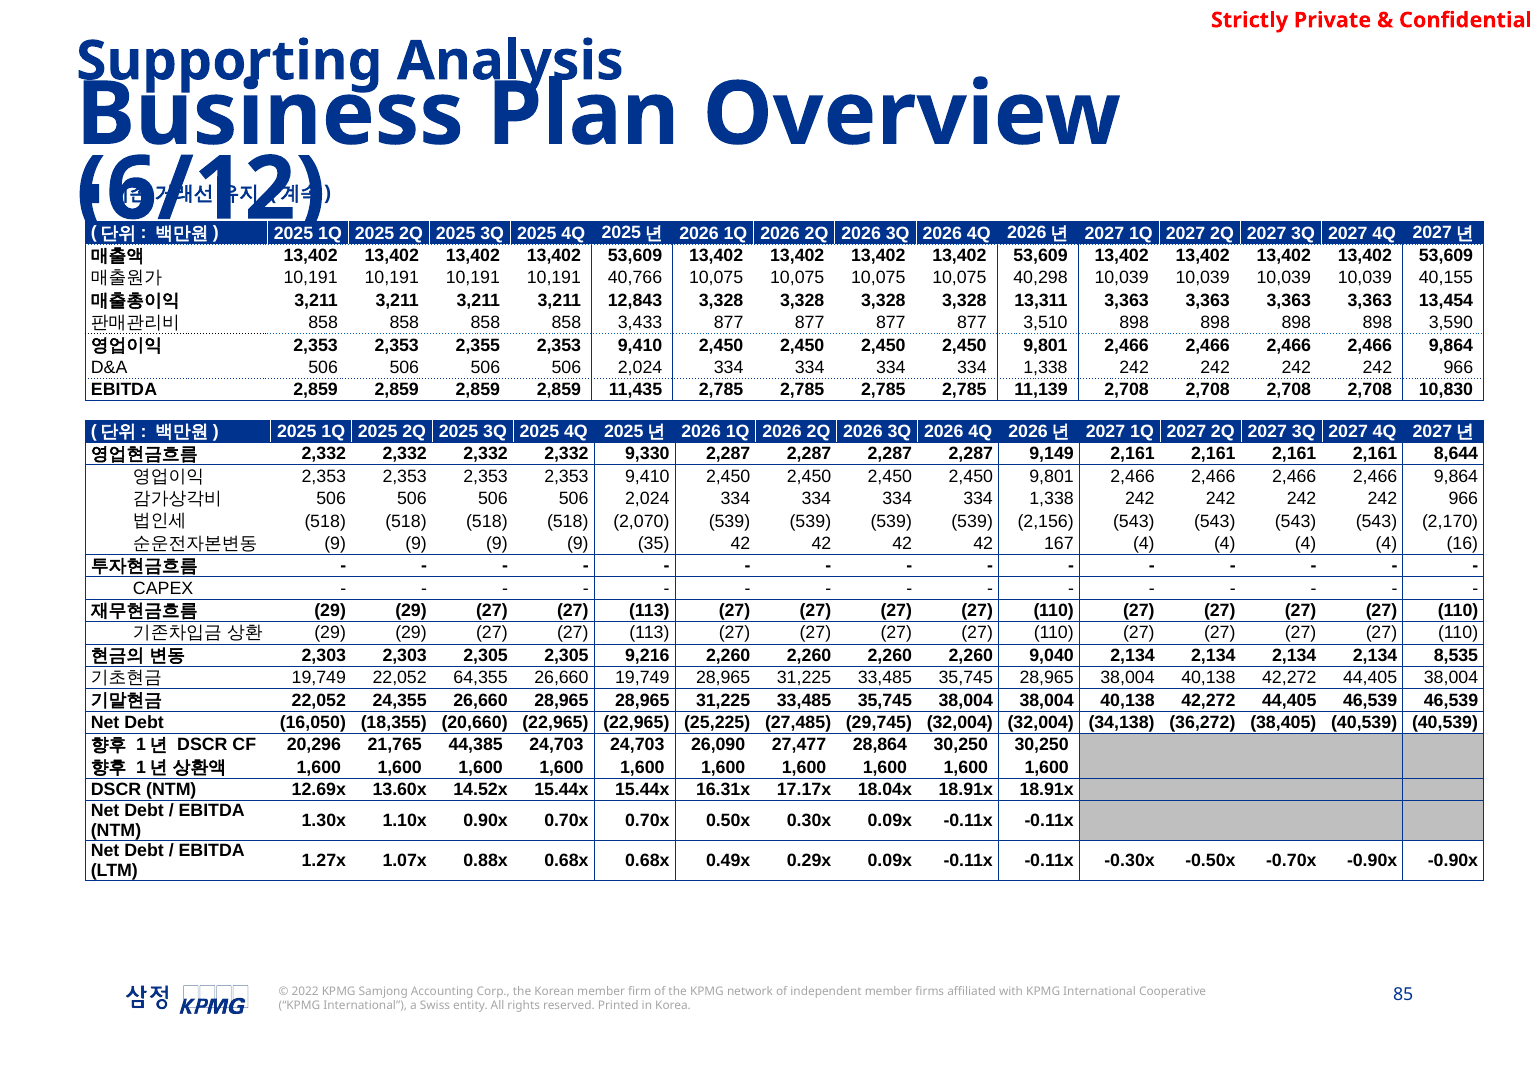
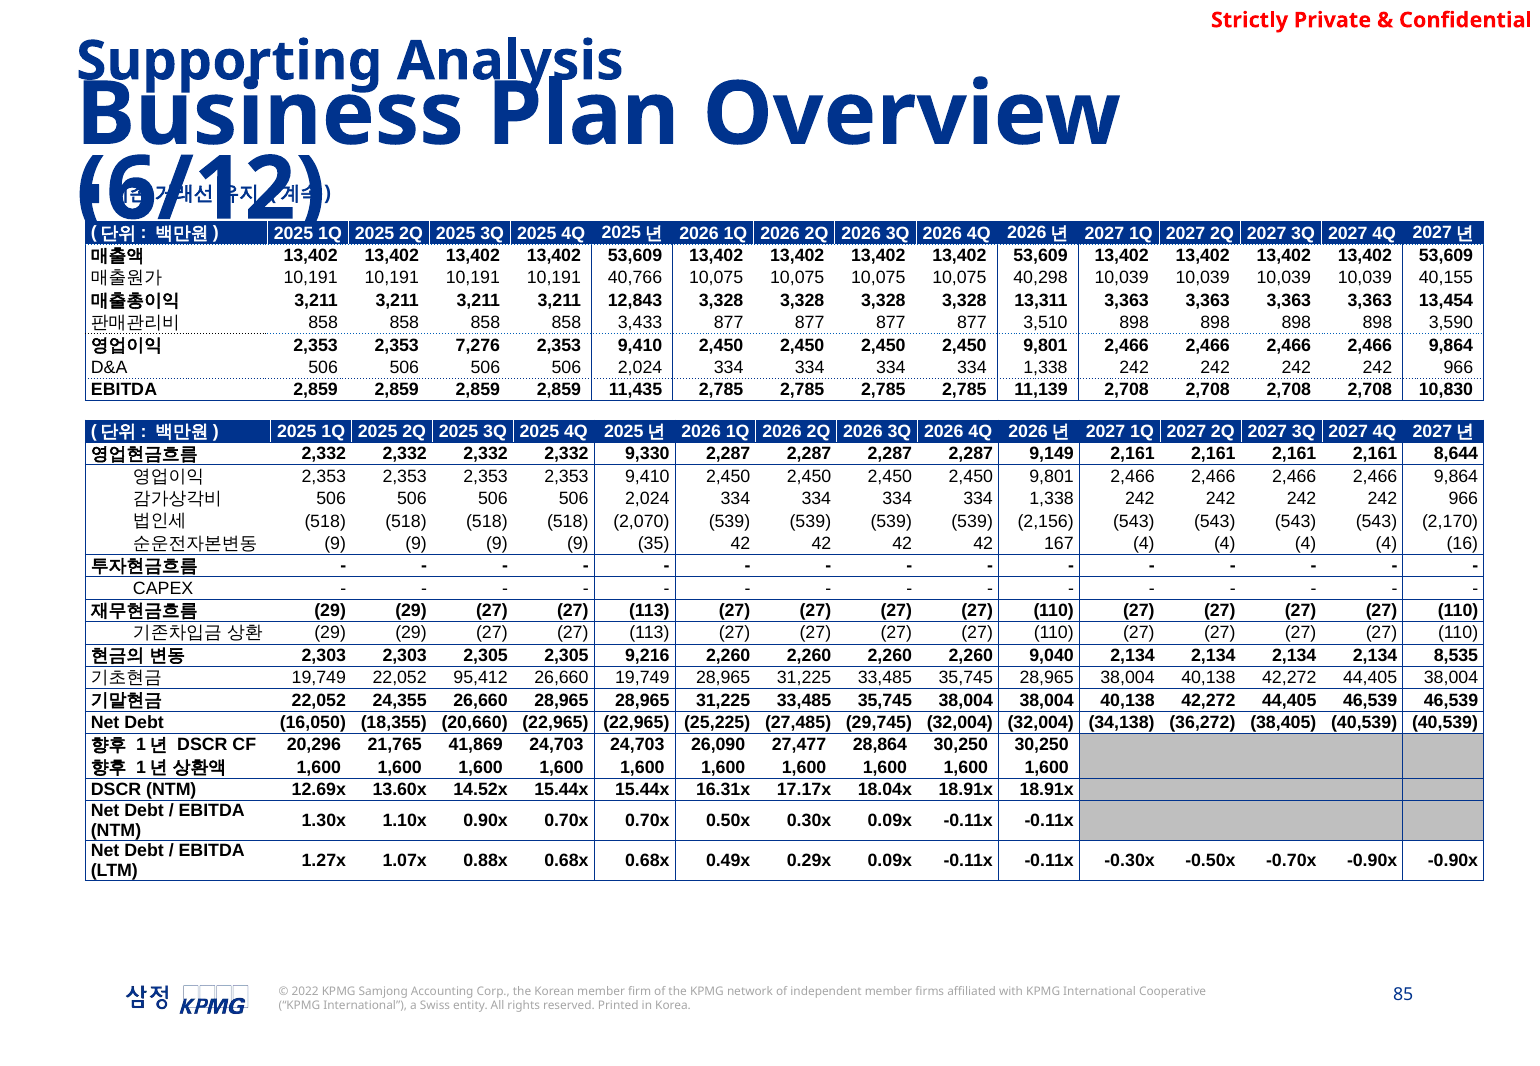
2,355: 2,355 -> 7,276 (478, 345)
64,355: 64,355 -> 95,412 (481, 678)
44,385: 44,385 -> 41,869 (476, 745)
